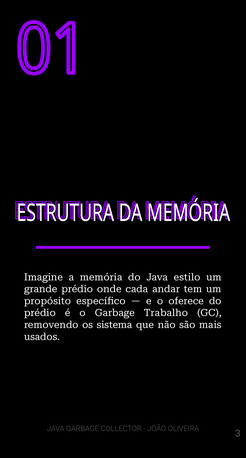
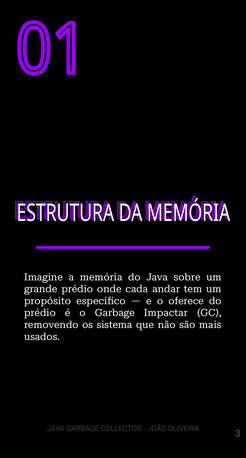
estilo: estilo -> sobre (187, 277)
Trabalho: Trabalho -> Impactar (166, 312)
